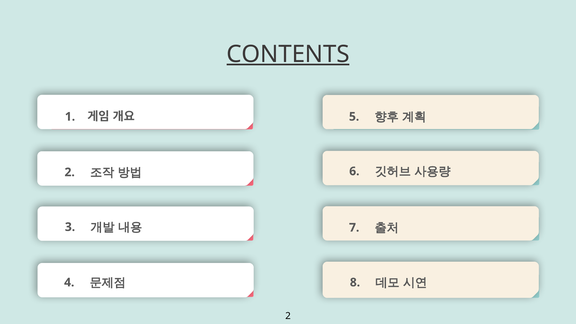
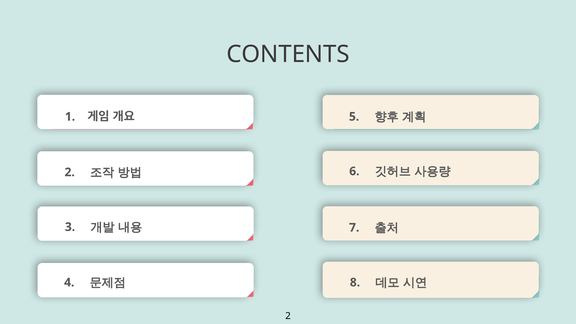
CONTENTS underline: present -> none (288, 54)
